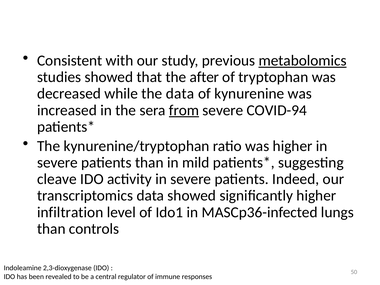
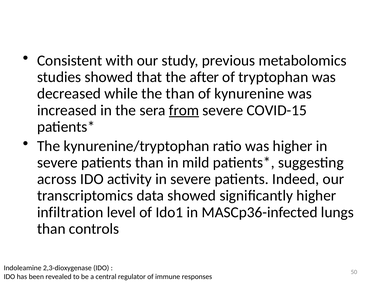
metabolomics underline: present -> none (303, 61)
the data: data -> than (180, 94)
COVID-94: COVID-94 -> COVID-15 (277, 110)
cleave: cleave -> across (57, 179)
